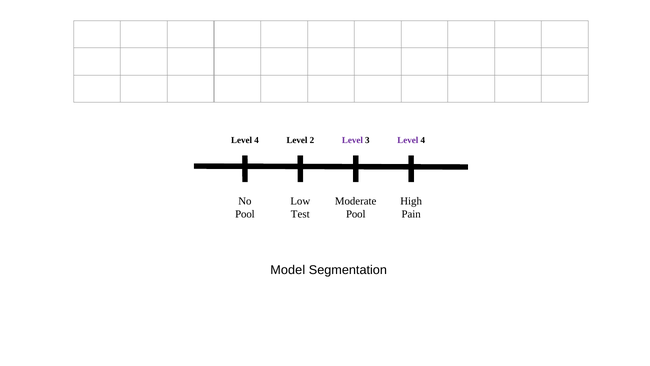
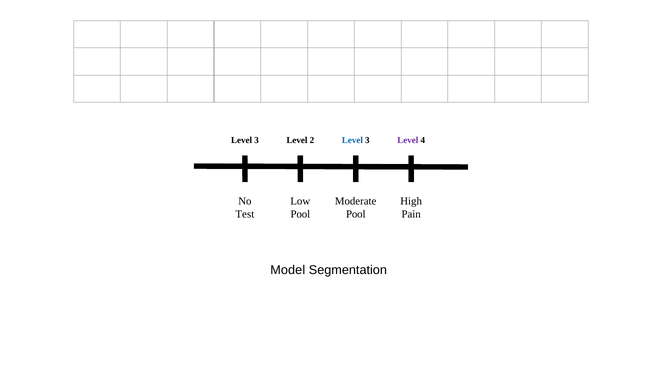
4: 4 -> 3 (257, 140)
Level colour: purple -> blue (352, 140)
Pool: Pool -> Test (245, 214)
Test: Test -> Pool (300, 214)
